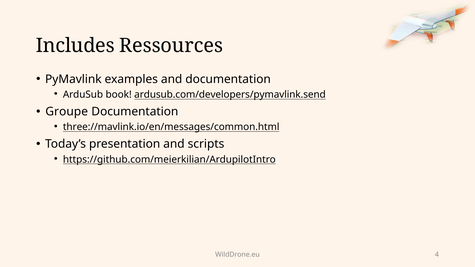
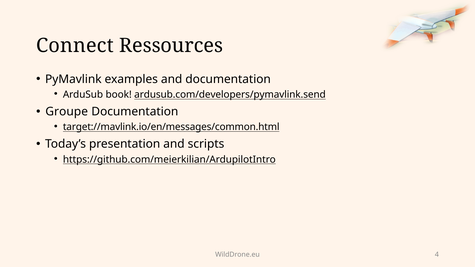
Includes: Includes -> Connect (75, 46)
three://mavlink.io/en/messages/common.html: three://mavlink.io/en/messages/common.html -> target://mavlink.io/en/messages/common.html (171, 127)
